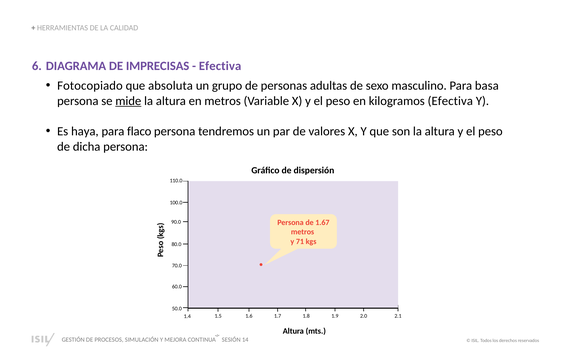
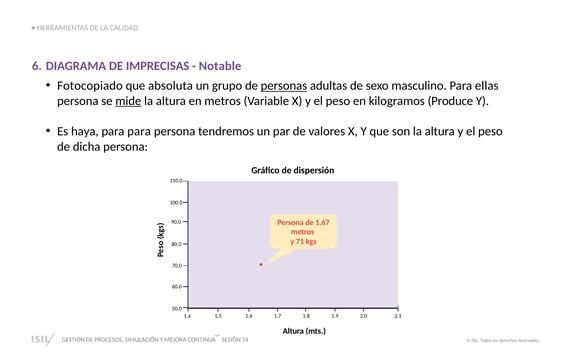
Efectiva: Efectiva -> Notable (220, 66)
personas underline: none -> present (284, 86)
basa: basa -> ellas (487, 86)
kilogramos Efectiva: Efectiva -> Produce (450, 101)
para flaco: flaco -> para (139, 131)
